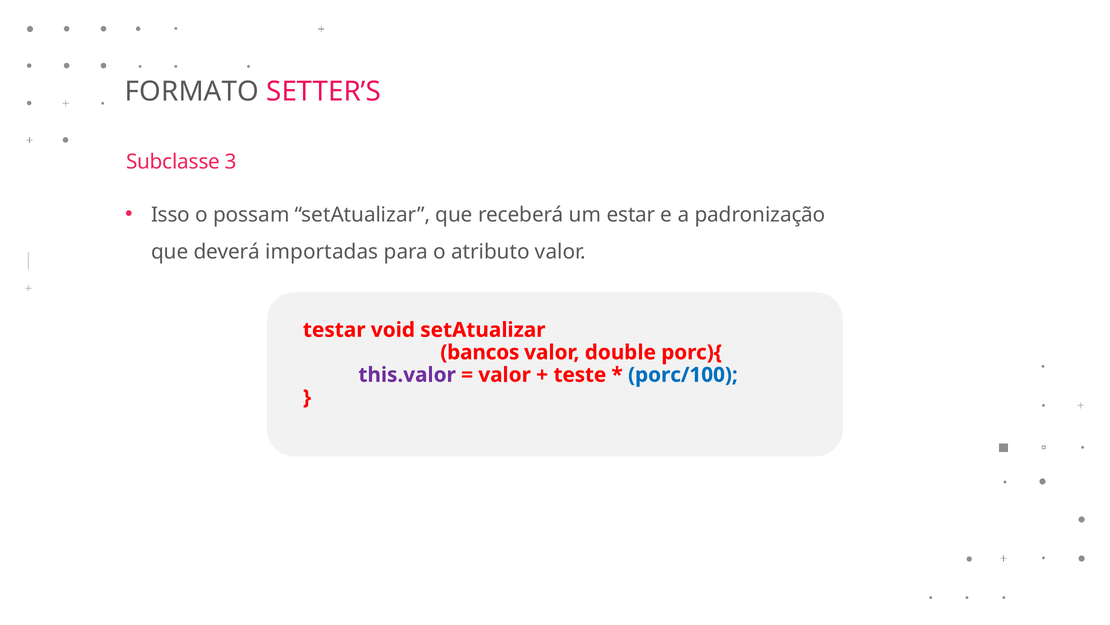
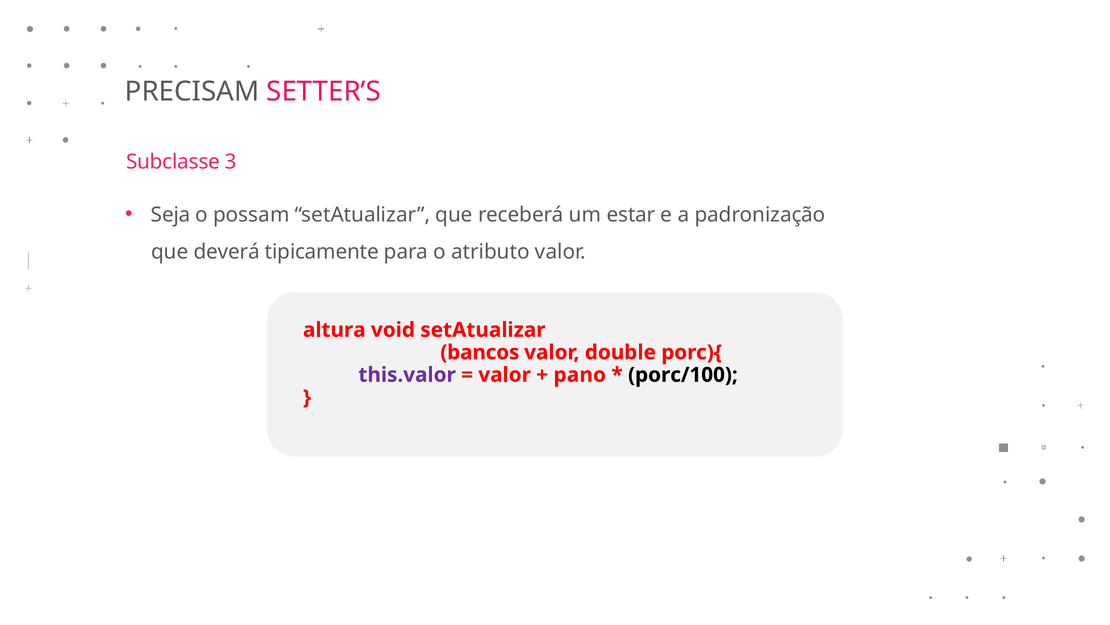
FORMATO: FORMATO -> PRECISAM (192, 92)
Isso: Isso -> Seja (171, 215)
importadas: importadas -> tipicamente (322, 252)
testar: testar -> altura (334, 330)
teste: teste -> pano (580, 375)
porc/100 colour: blue -> black (683, 375)
